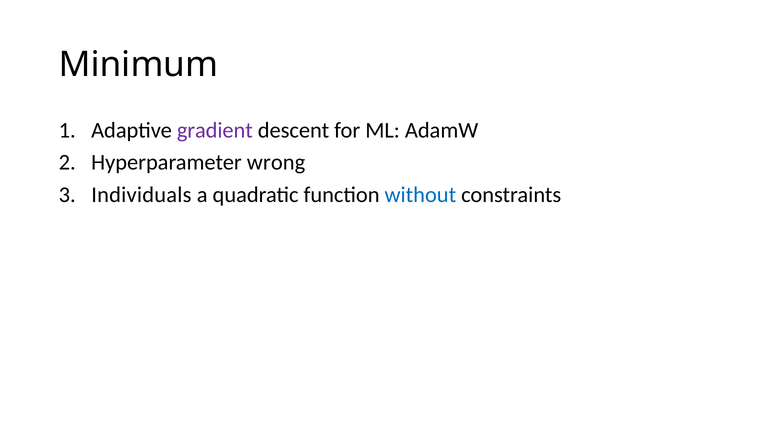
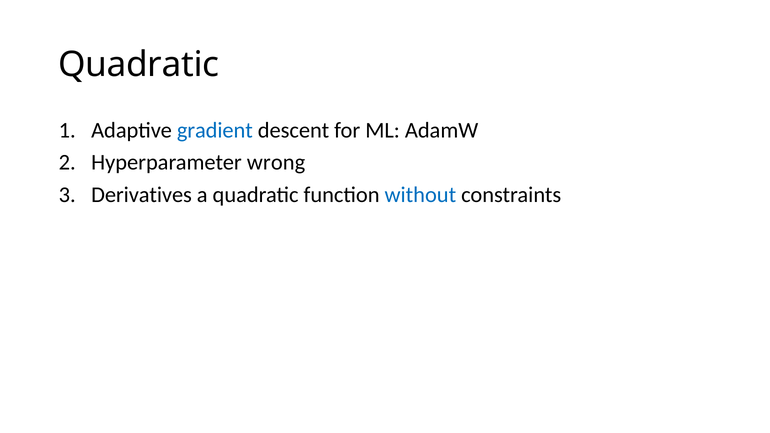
Minimum: Minimum -> Quadratic (139, 65)
gradient colour: purple -> blue (215, 130)
Individuals: Individuals -> Derivatives (142, 195)
